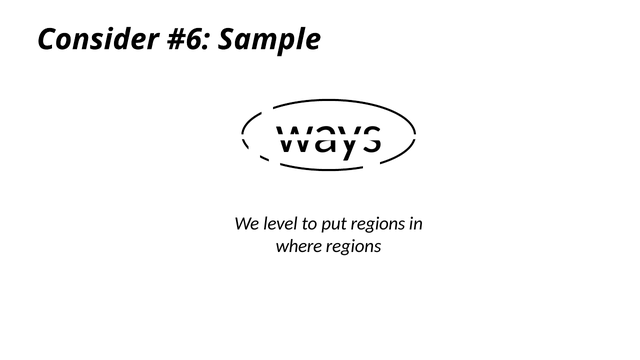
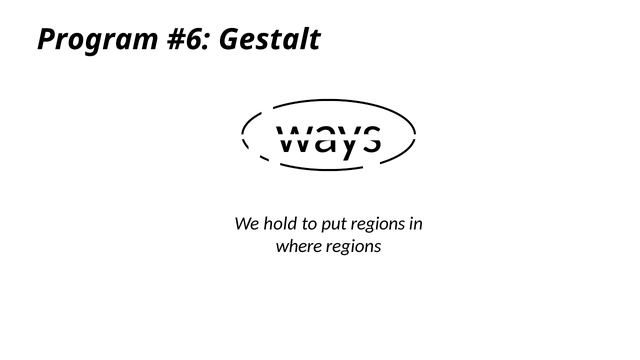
Consider: Consider -> Program (98, 39)
Sample: Sample -> Gestalt (269, 39)
level: level -> hold (280, 224)
